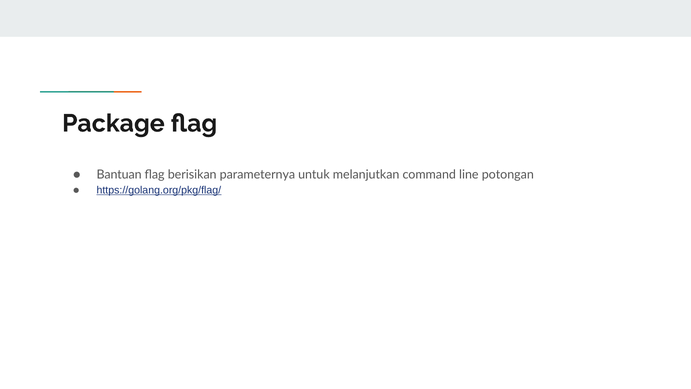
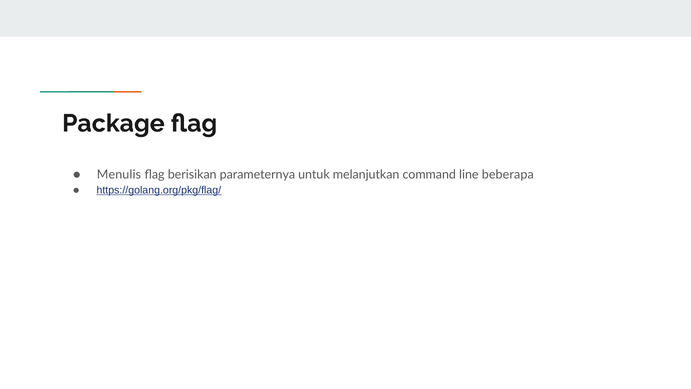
Bantuan: Bantuan -> Menulis (119, 175)
potongan: potongan -> beberapa (508, 175)
